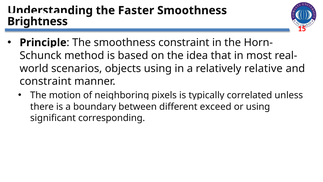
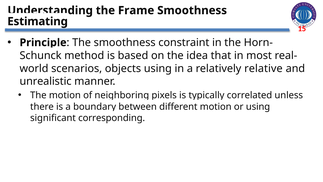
Faster: Faster -> Frame (136, 10)
Brightness: Brightness -> Estimating (38, 21)
constraint: constraint -> unrealistic (46, 81)
different exceed: exceed -> motion (216, 106)
